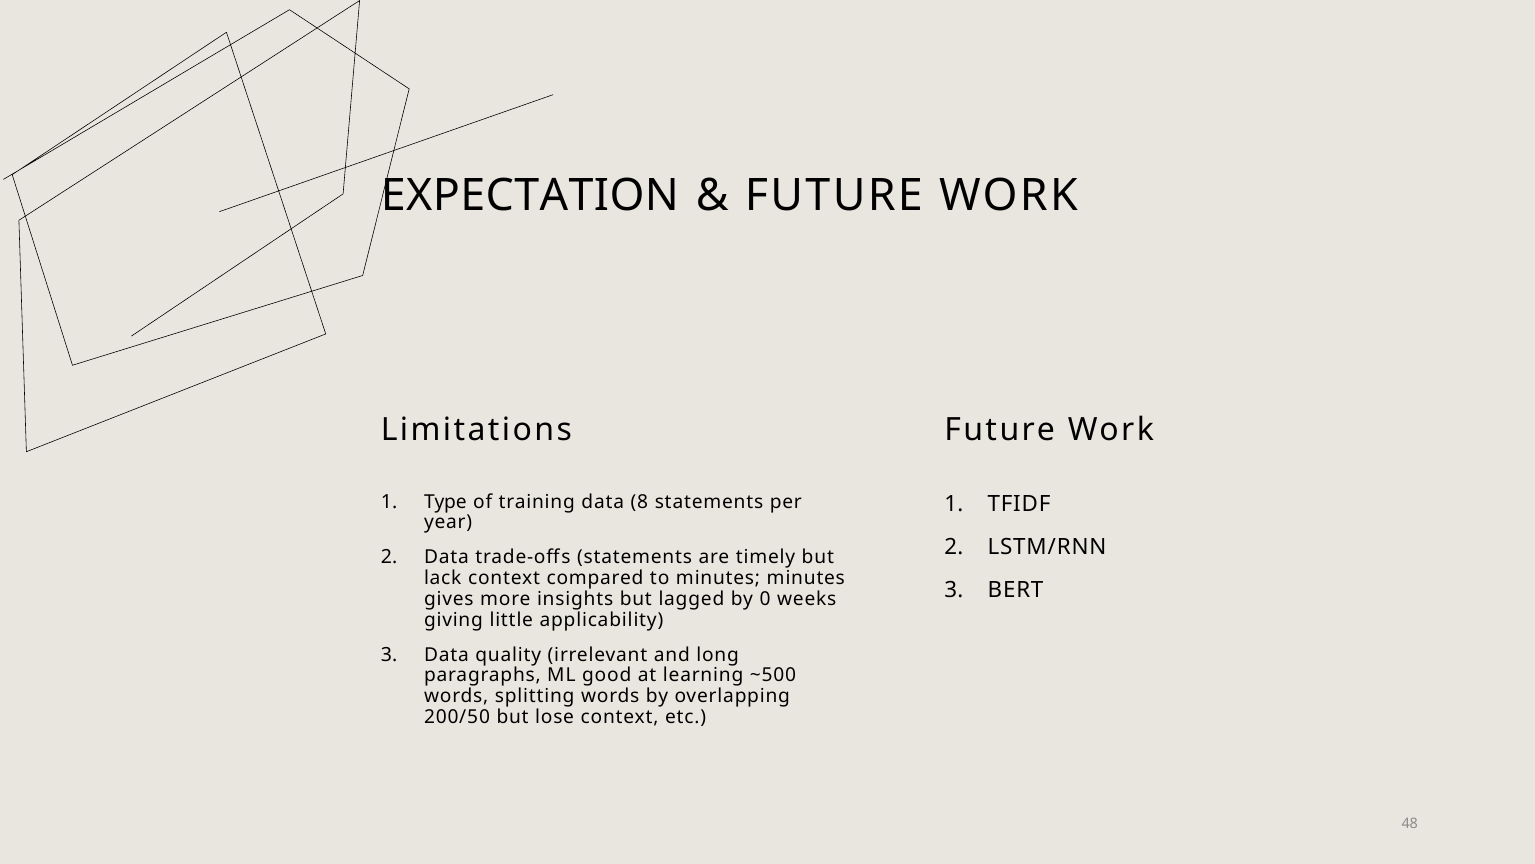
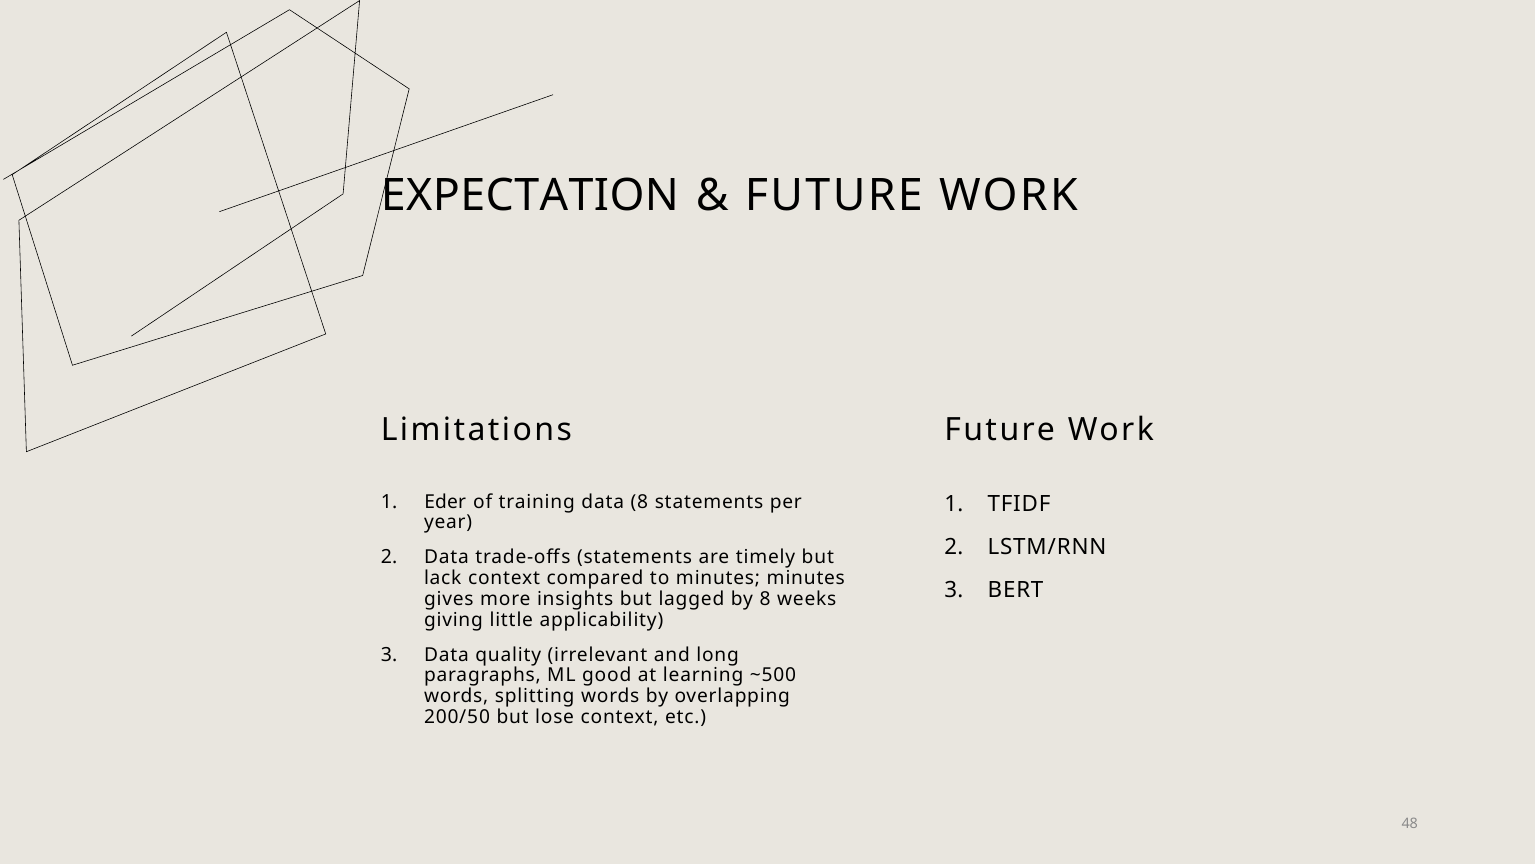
Type: Type -> Eder (445, 501)
by 0: 0 -> 8 (765, 599)
